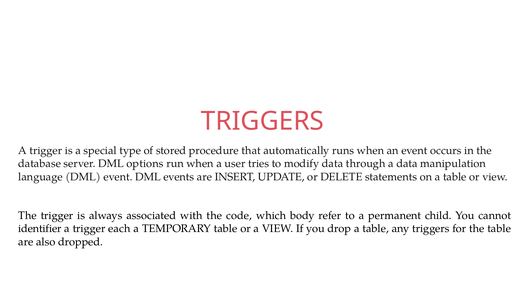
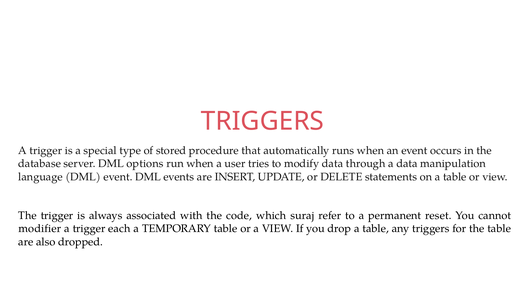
body: body -> suraj (302, 216)
child: child -> reset (438, 216)
identifier: identifier -> modifier (40, 229)
